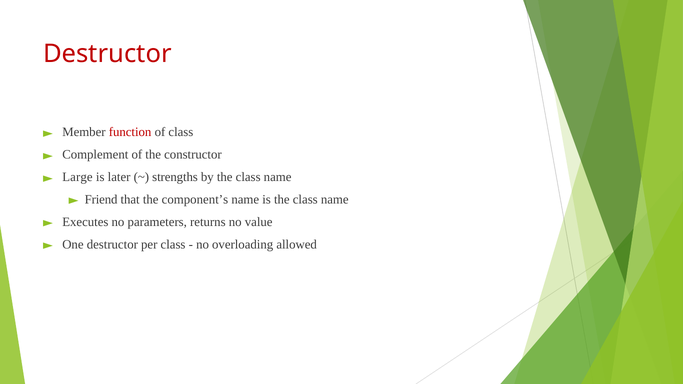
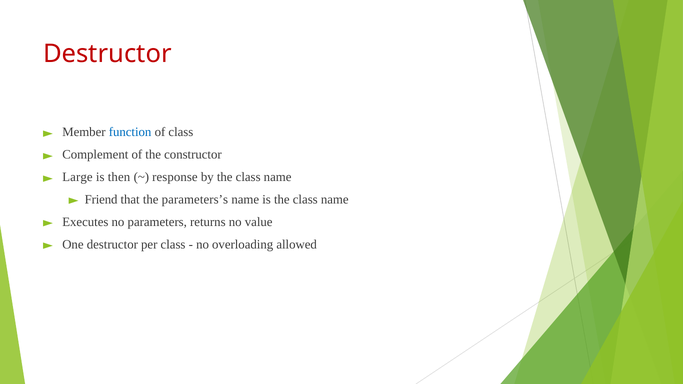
function colour: red -> blue (130, 132)
later: later -> then (119, 177)
strengths: strengths -> response (175, 177)
component’s: component’s -> parameters’s (195, 200)
